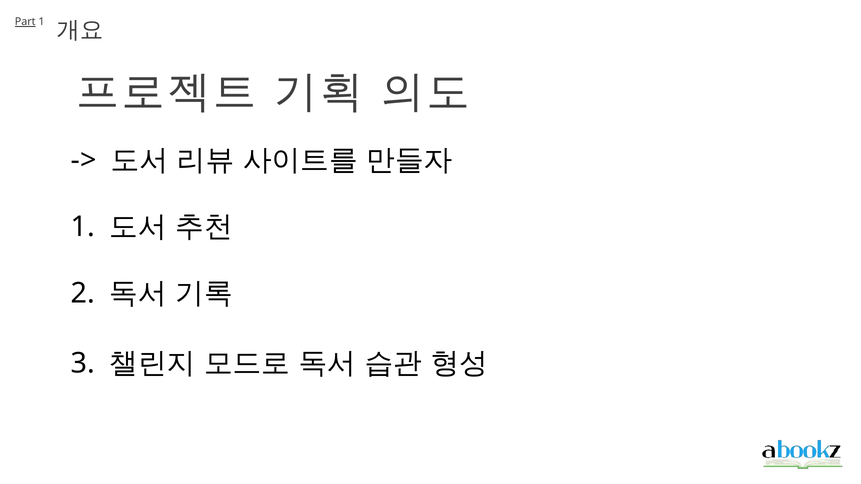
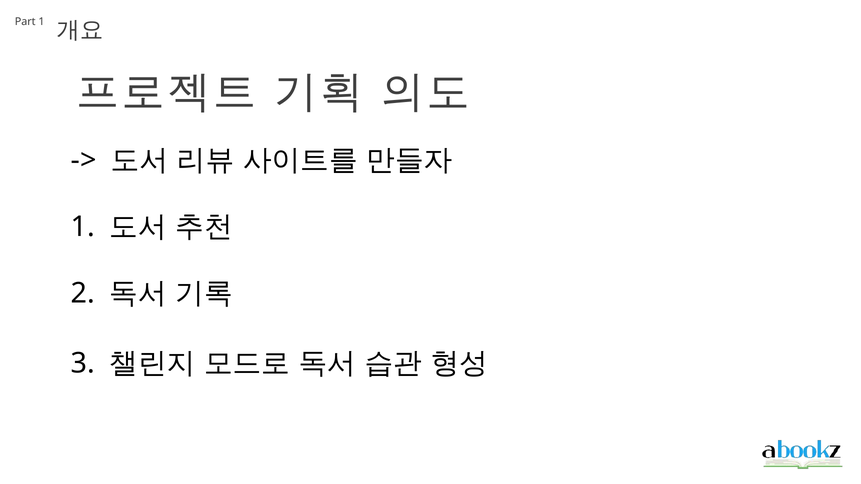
Part underline: present -> none (25, 22)
